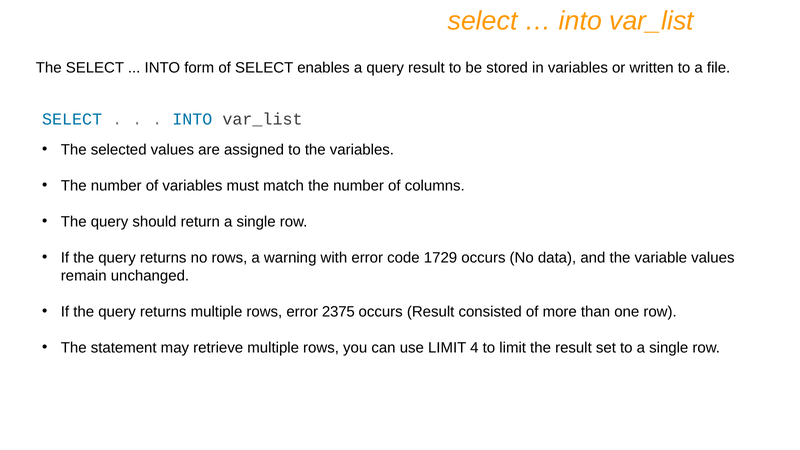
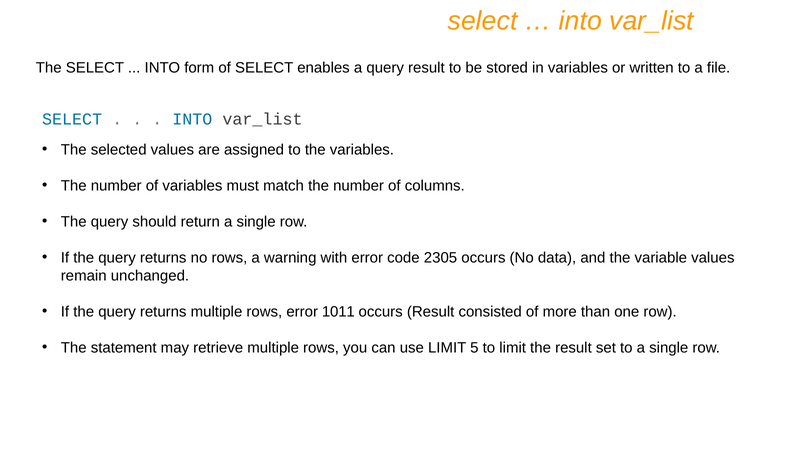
1729: 1729 -> 2305 (441, 258)
2375: 2375 -> 1011 (338, 312)
4: 4 -> 5 (474, 348)
